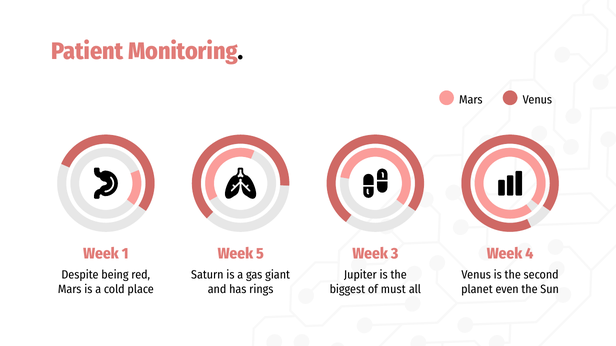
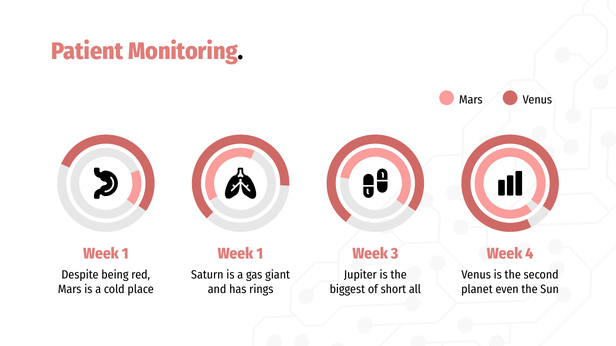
5: 5 -> 1 (260, 254)
must: must -> short (393, 290)
